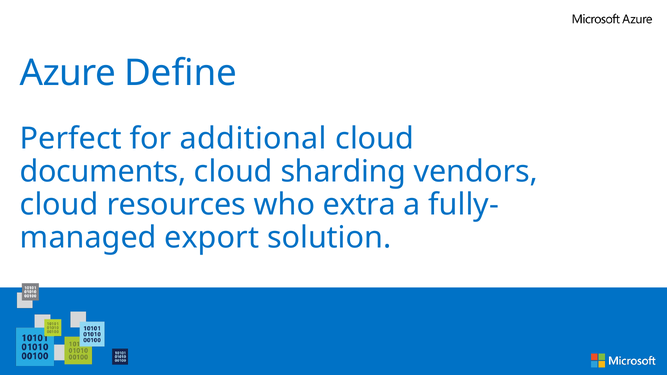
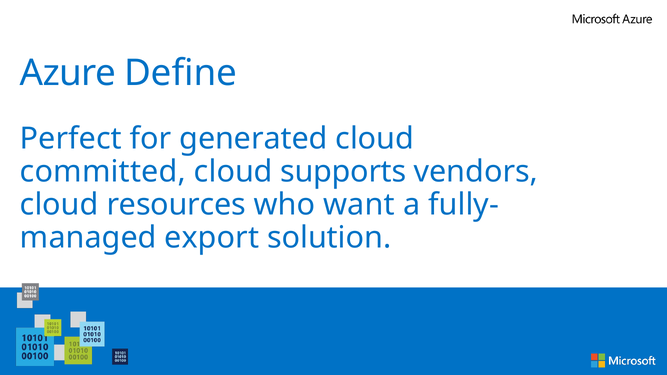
additional: additional -> generated (253, 139)
documents: documents -> committed (103, 172)
sharding: sharding -> supports (343, 172)
extra: extra -> want (359, 205)
